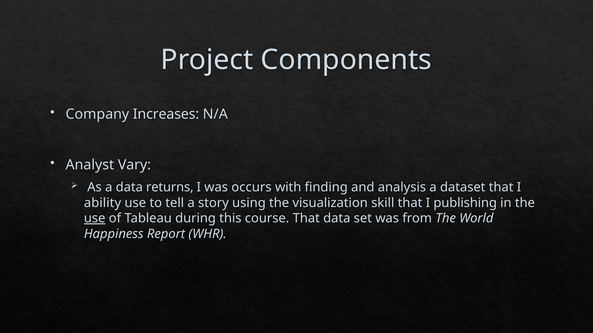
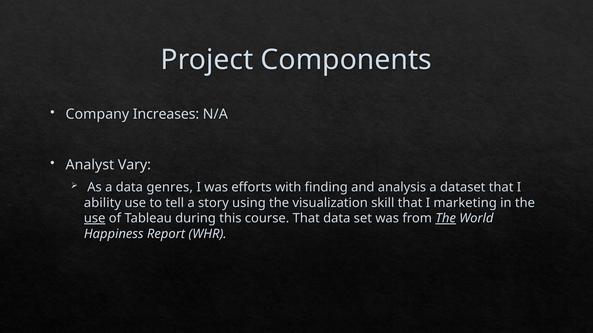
returns: returns -> genres (170, 188)
occurs: occurs -> efforts (252, 188)
publishing: publishing -> marketing (465, 203)
The underline: none -> present (446, 219)
